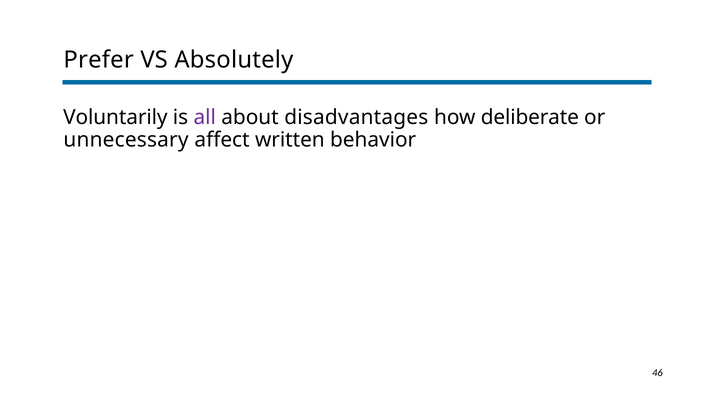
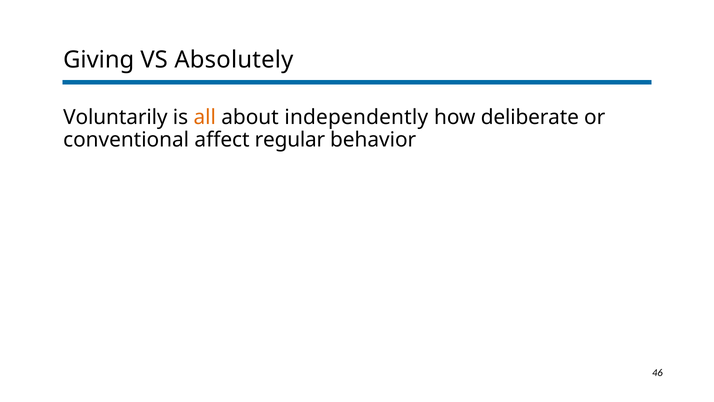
Prefer: Prefer -> Giving (99, 60)
all colour: purple -> orange (205, 117)
disadvantages: disadvantages -> independently (356, 117)
unnecessary: unnecessary -> conventional (126, 140)
written: written -> regular (290, 140)
